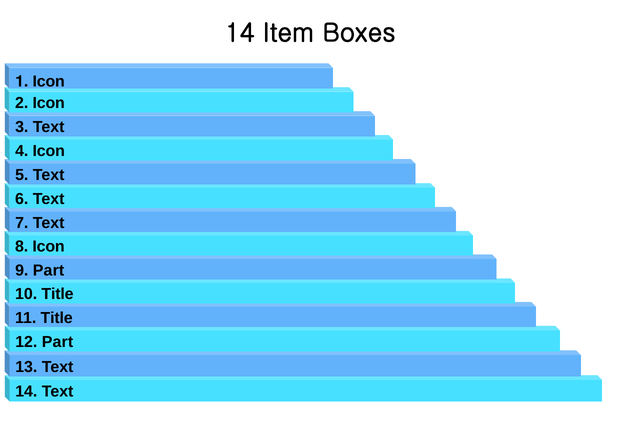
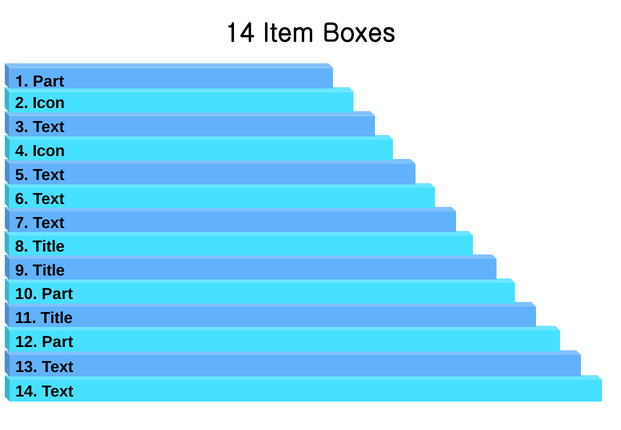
1 Icon: Icon -> Part (49, 82)
8 Icon: Icon -> Title (49, 247)
9 Part: Part -> Title (49, 270)
10 Title: Title -> Part (57, 294)
